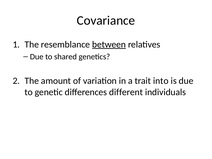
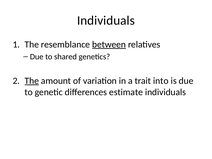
Covariance: Covariance -> Individuals (106, 21)
The underline: none -> present (32, 81)
different: different -> estimate (126, 92)
